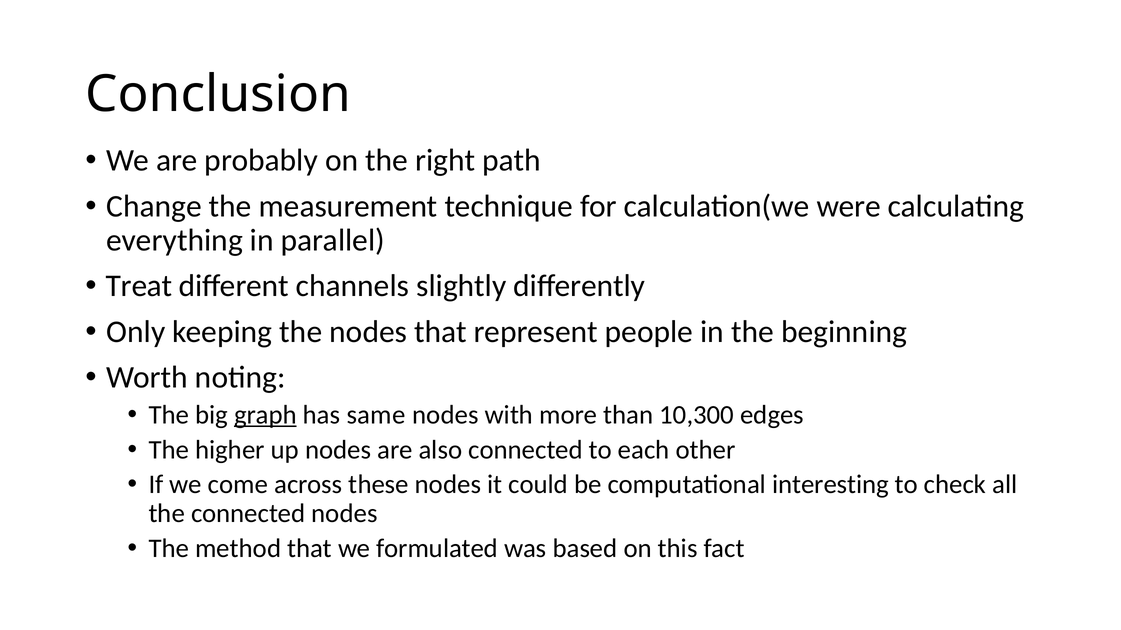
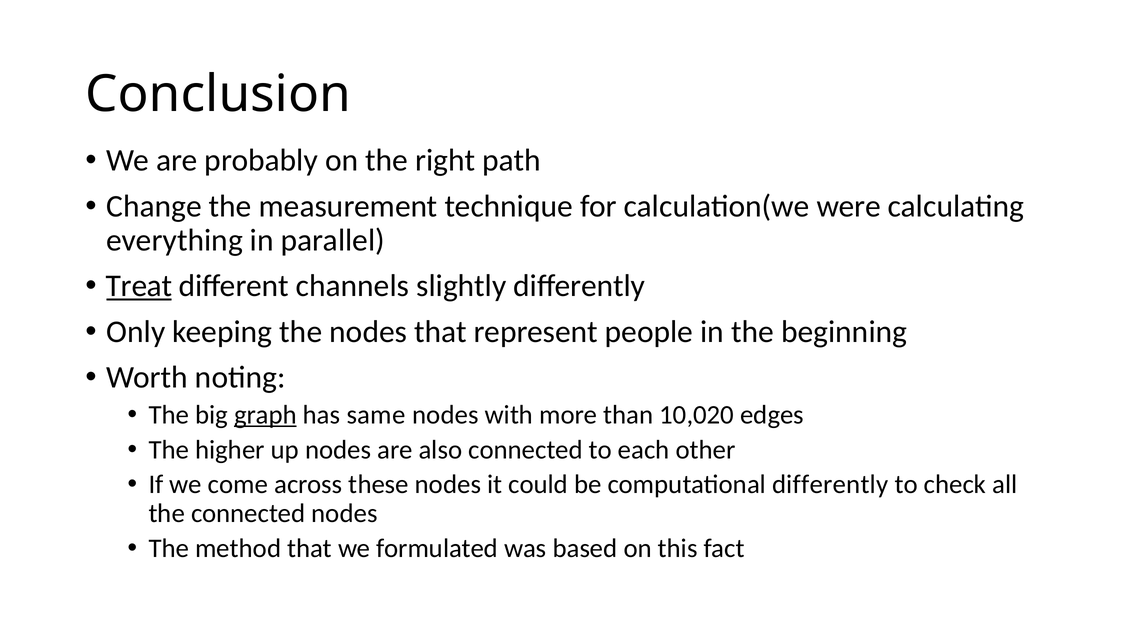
Treat underline: none -> present (139, 286)
10,300: 10,300 -> 10,020 (697, 415)
computational interesting: interesting -> differently (830, 485)
